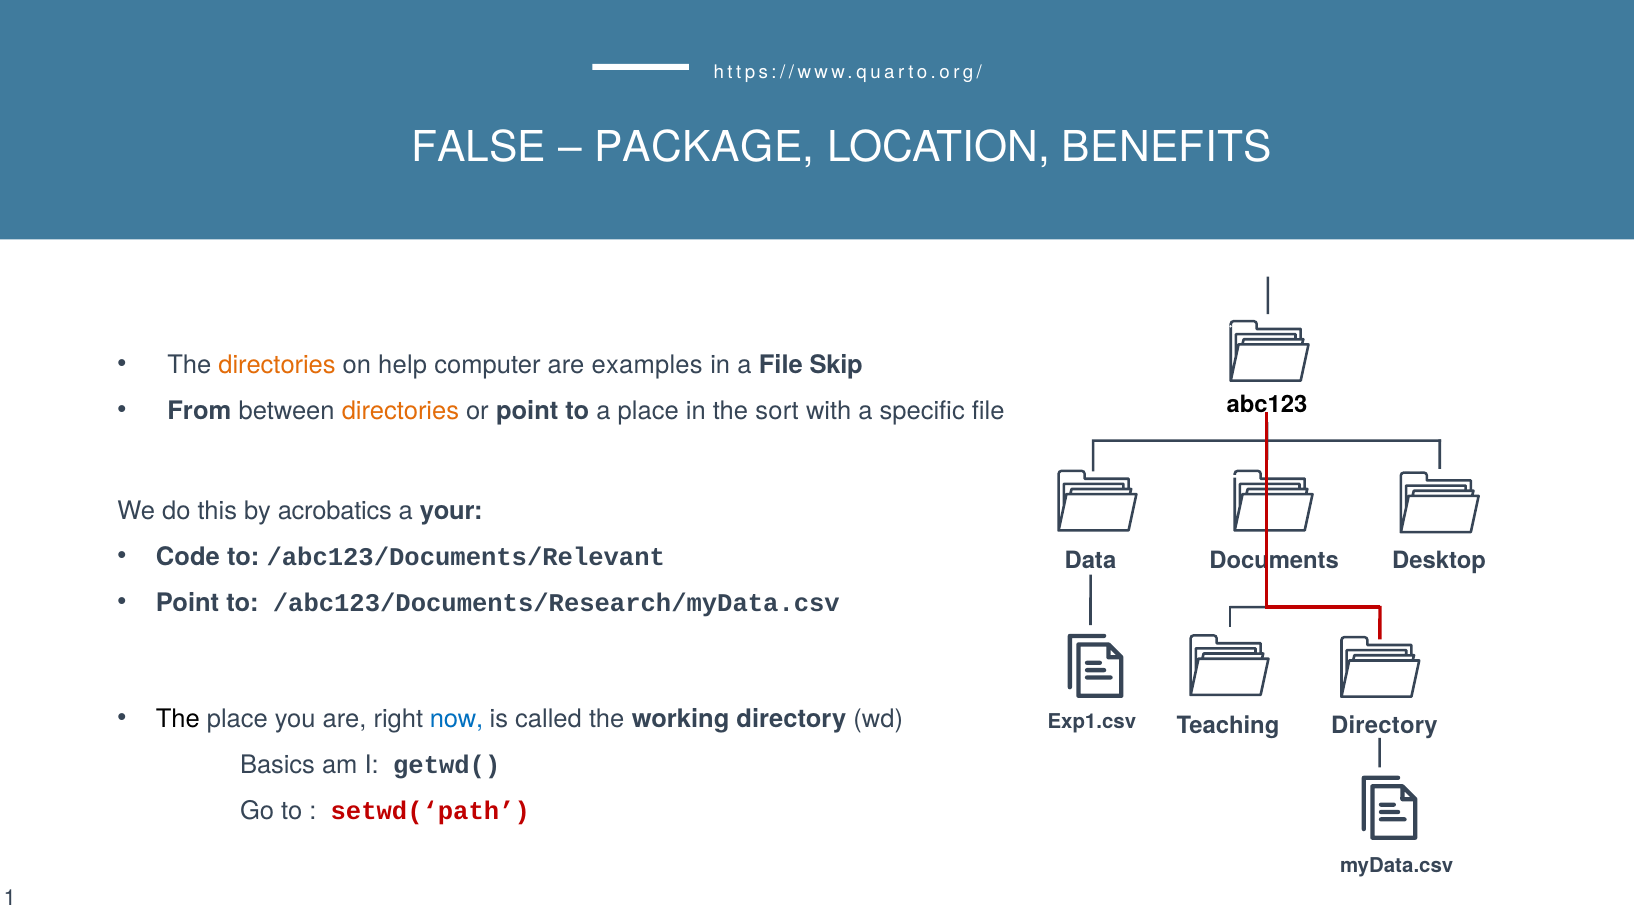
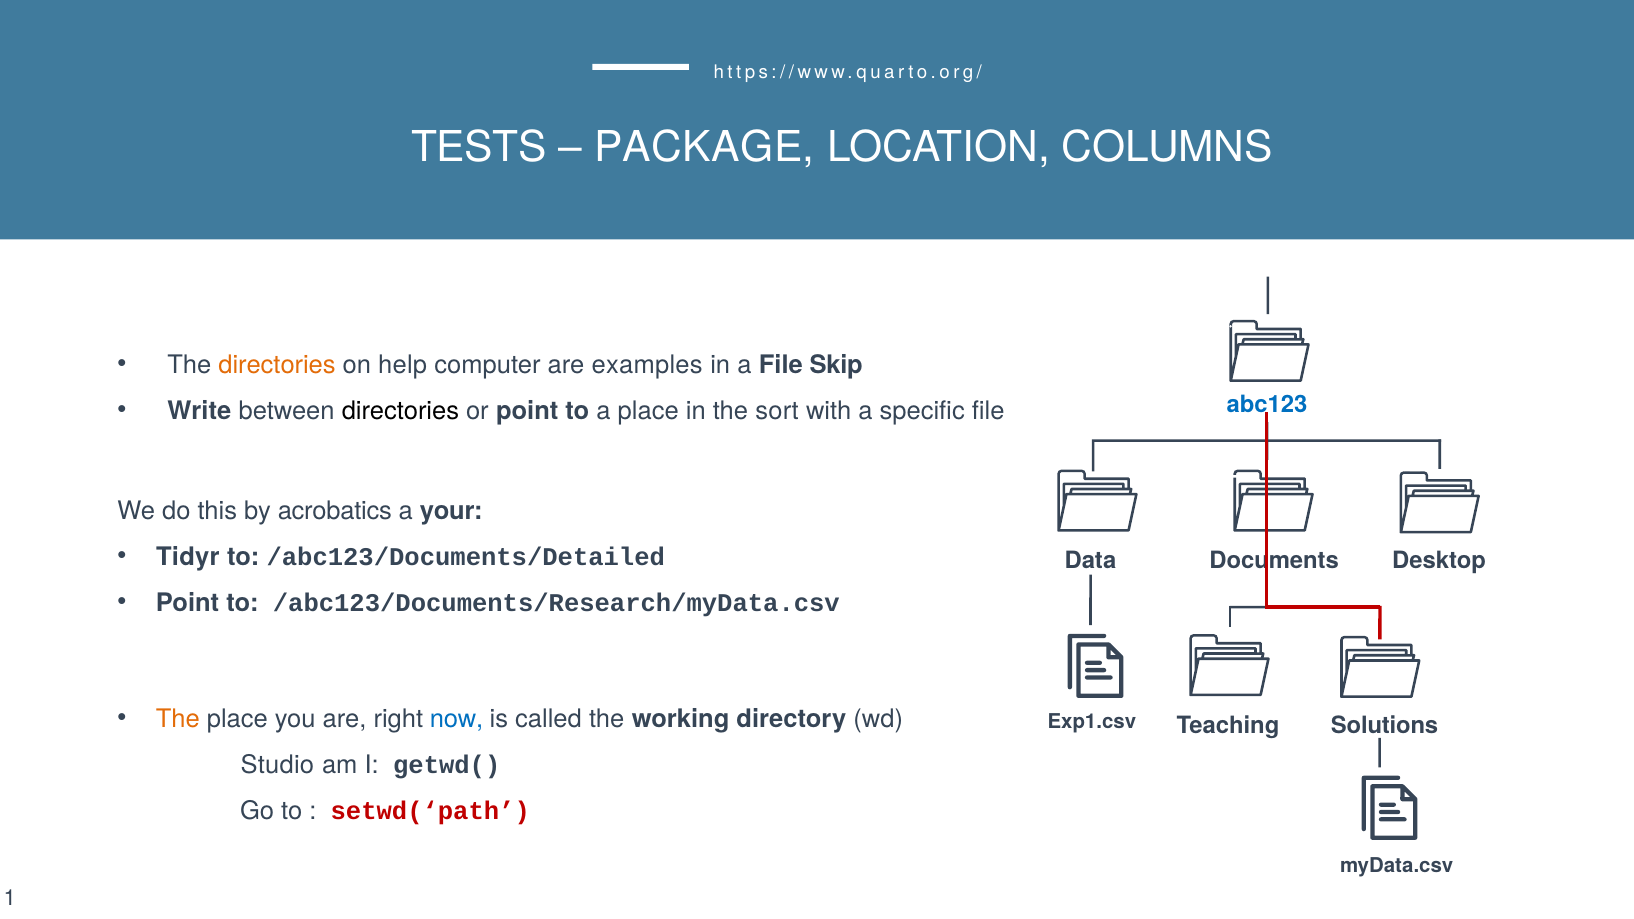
FALSE: FALSE -> TESTS (479, 147)
BENEFITS: BENEFITS -> COLUMNS (1167, 147)
abc123 colour: black -> blue (1267, 405)
From: From -> Write (199, 411)
directories colour: orange -> black (400, 411)
Code: Code -> Tidyr (188, 557)
/abc123/Documents/Relevant: /abc123/Documents/Relevant -> /abc123/Documents/Detailed (466, 557)
The colour: black -> orange (178, 719)
Teaching Directory: Directory -> Solutions (1385, 726)
Basics: Basics -> Studio (277, 765)
